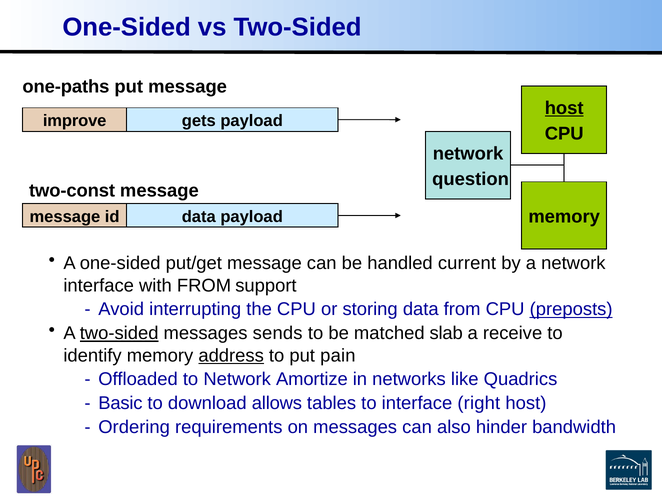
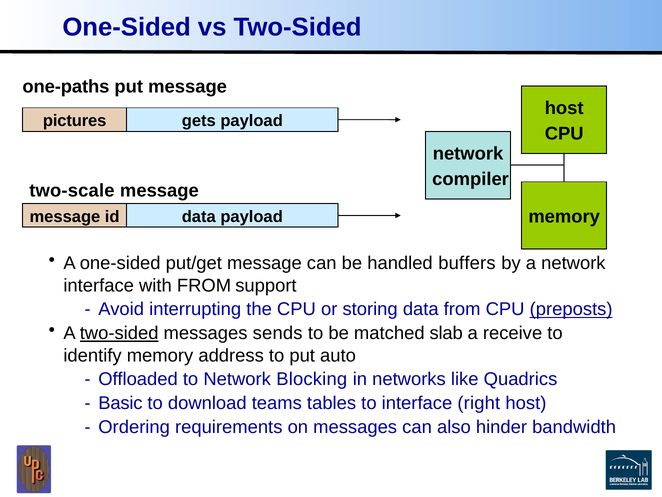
host underline: present -> none (564, 108)
improve: improve -> pictures (75, 121)
question: question -> compiler (471, 179)
two-const: two-const -> two-scale (72, 190)
current: current -> buffers (467, 263)
address underline: present -> none (231, 355)
pain: pain -> auto (338, 355)
Amortize: Amortize -> Blocking (312, 379)
allows: allows -> teams (277, 403)
